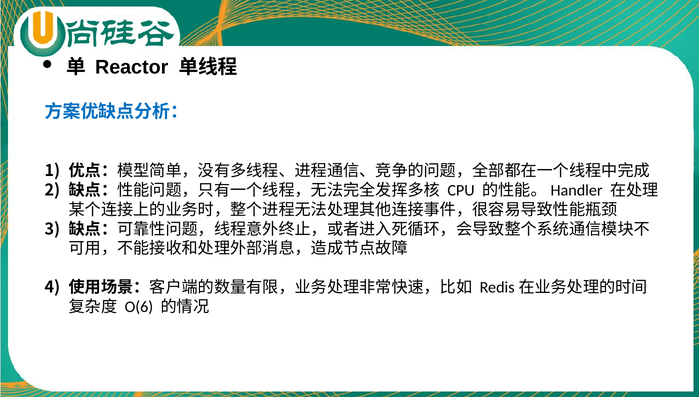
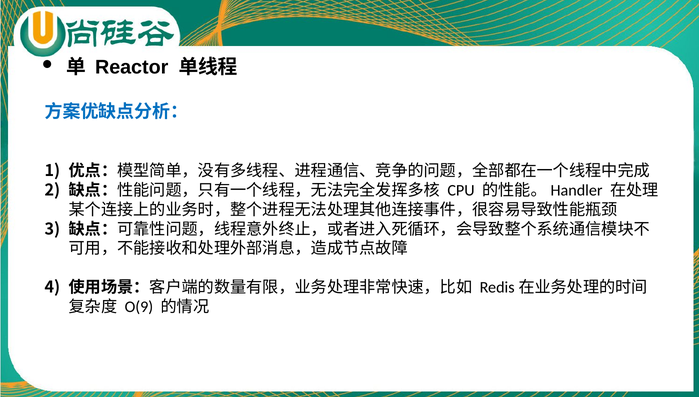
O(6: O(6 -> O(9 (139, 306)
